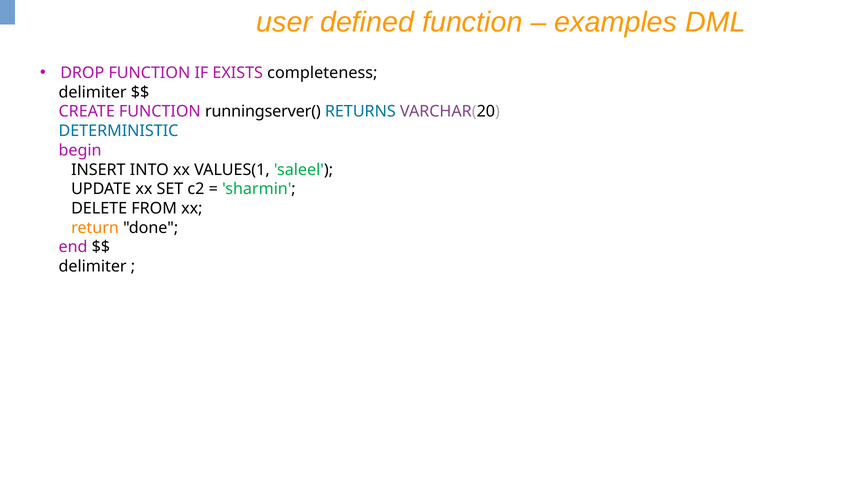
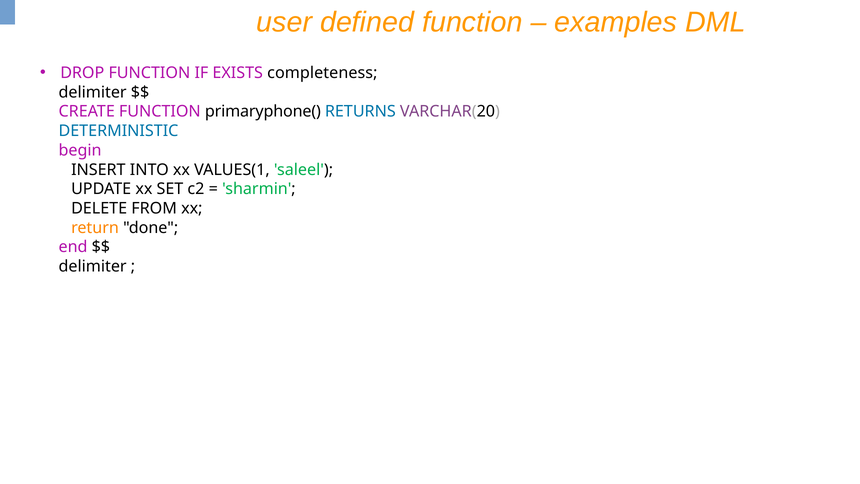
runningserver(: runningserver( -> primaryphone( (263, 112)
